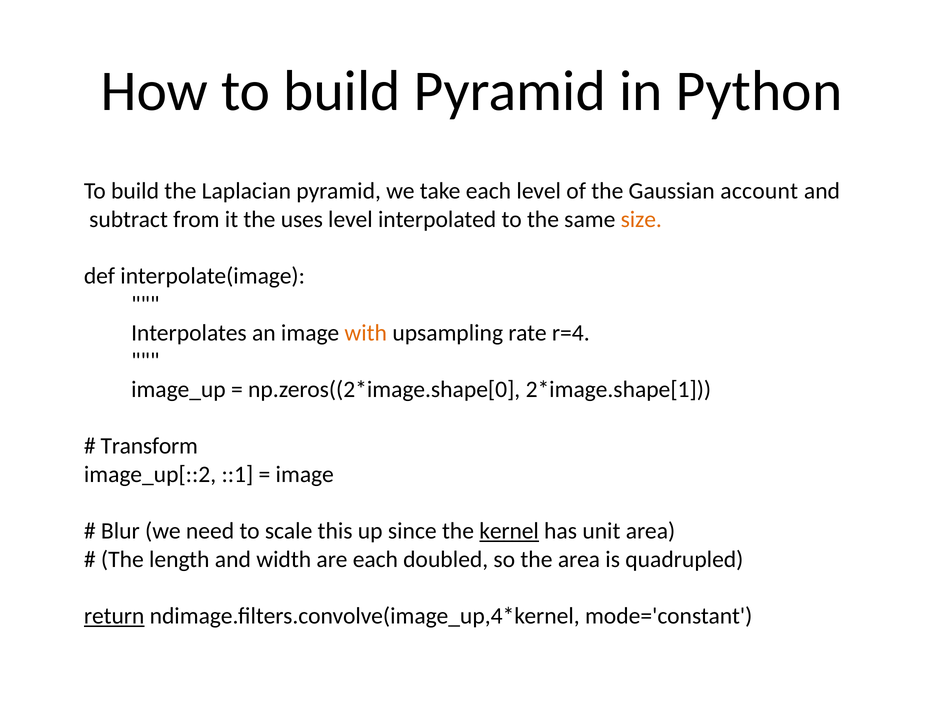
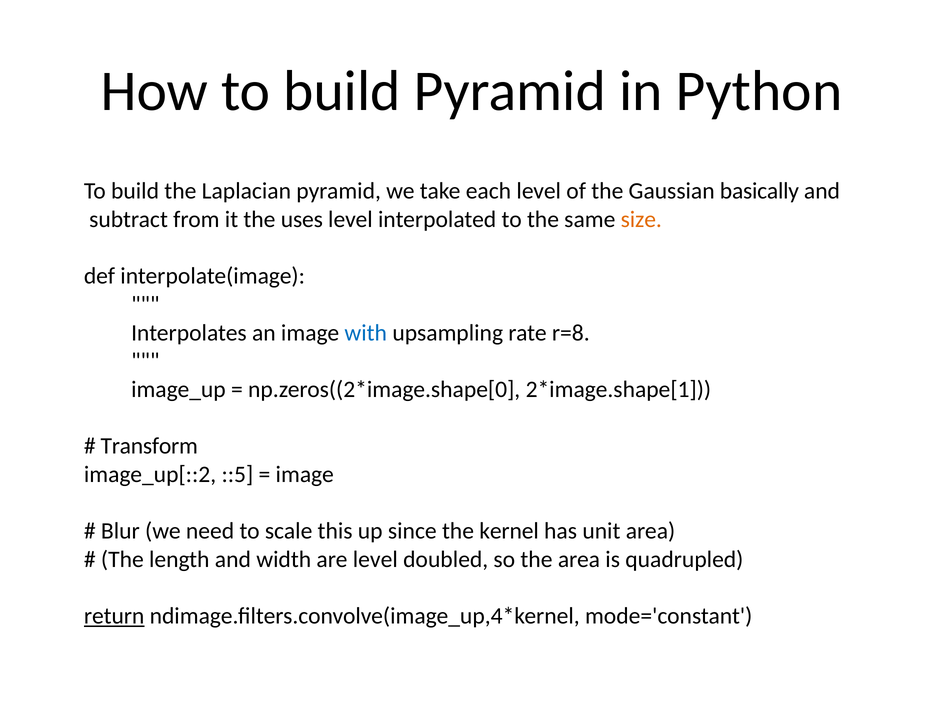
account: account -> basically (759, 191)
with colour: orange -> blue (366, 333)
r=4: r=4 -> r=8 (571, 333)
::1: ::1 -> ::5 (237, 474)
kernel underline: present -> none (509, 531)
are each: each -> level (375, 559)
